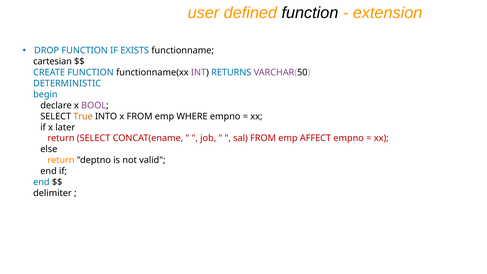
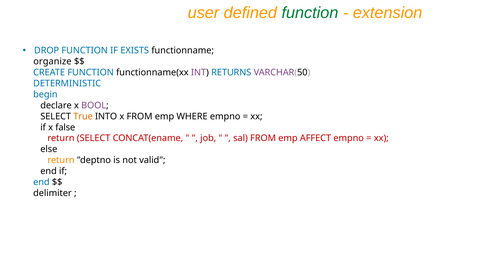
function colour: black -> green (310, 13)
cartesian: cartesian -> organize (52, 62)
later: later -> false (65, 127)
